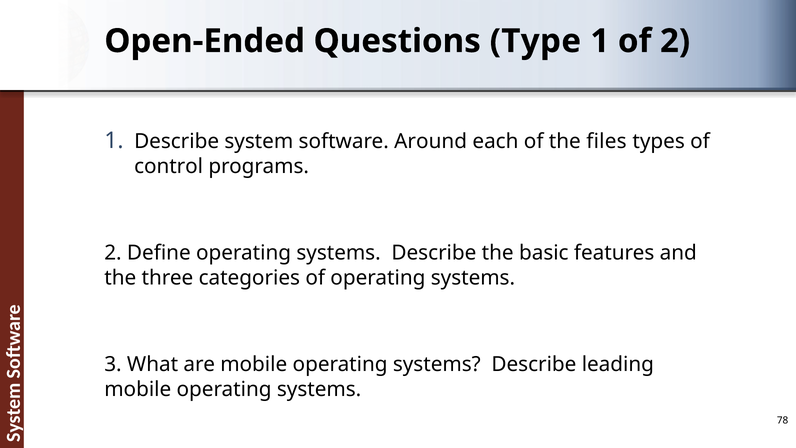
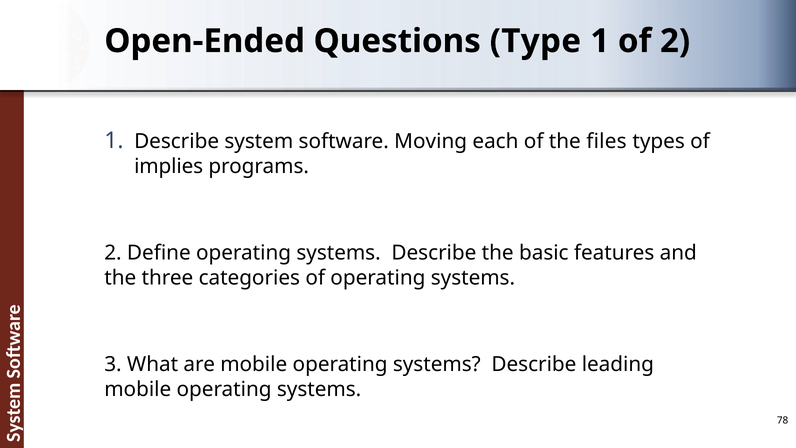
Around: Around -> Moving (431, 141)
control: control -> implies (169, 166)
